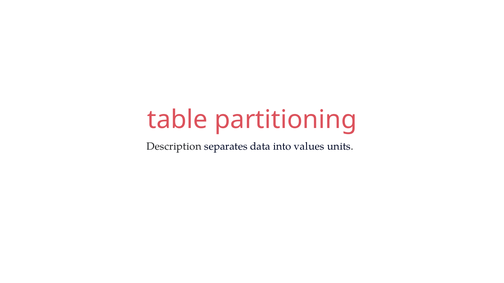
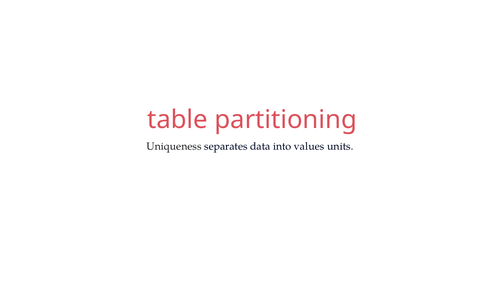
Description: Description -> Uniqueness (174, 147)
